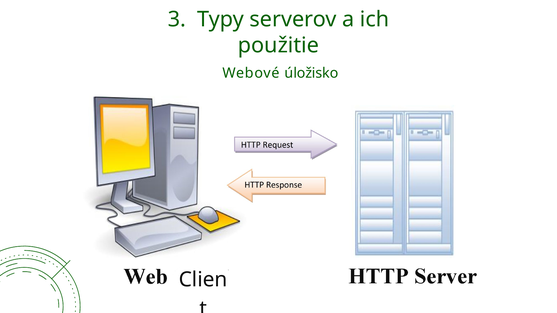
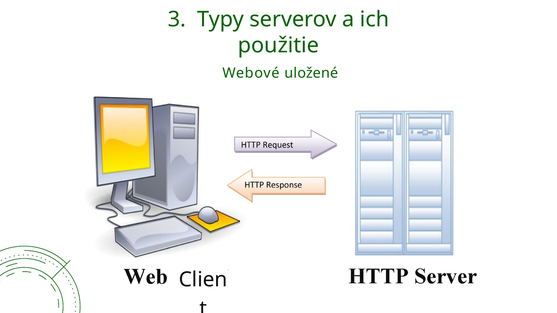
úložisko: úložisko -> uložené (311, 73)
